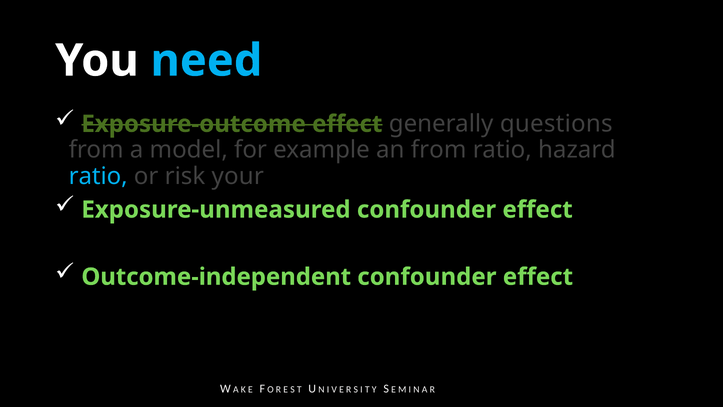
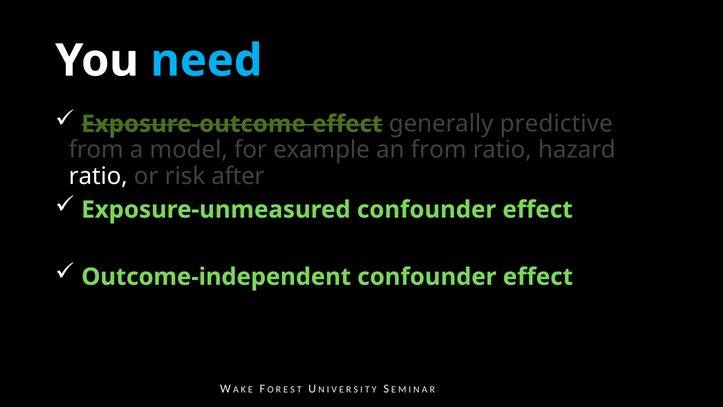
questions: questions -> predictive (556, 124)
ratio colour: light blue -> white (98, 176)
your: your -> after (238, 176)
